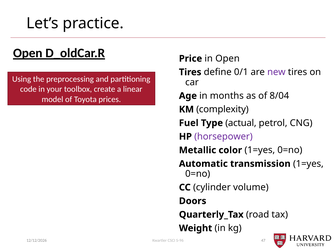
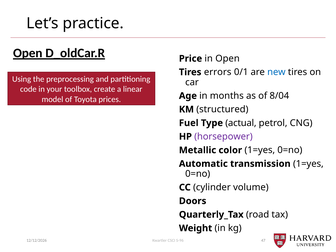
define: define -> errors (218, 72)
new colour: purple -> blue (276, 72)
complexity: complexity -> structured (222, 109)
